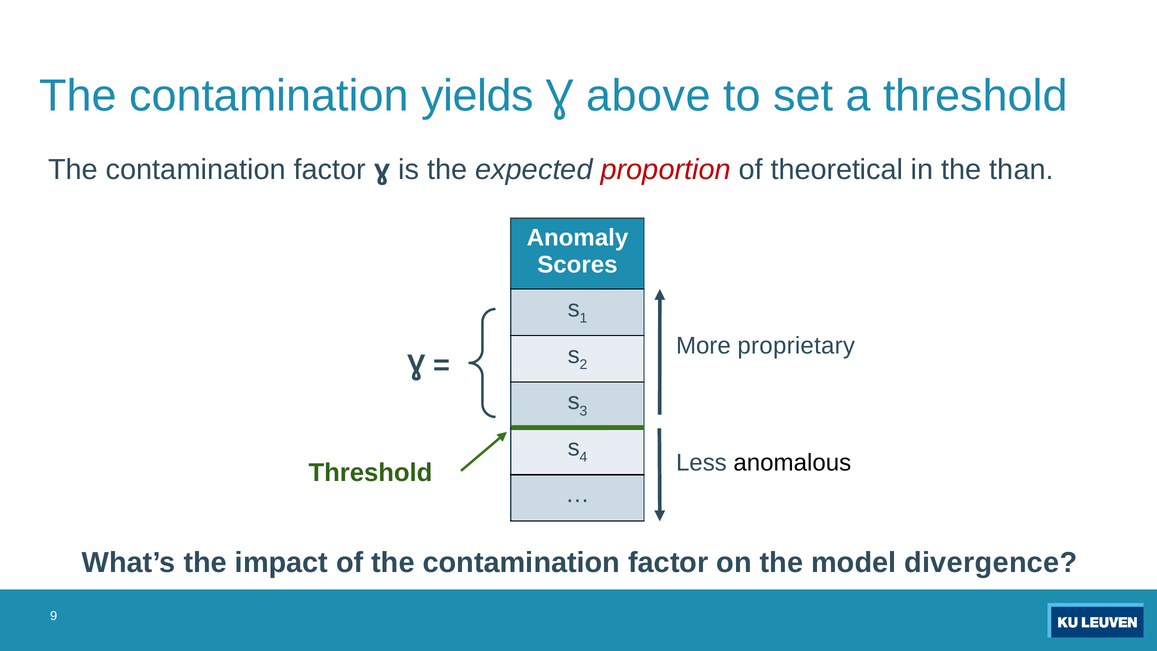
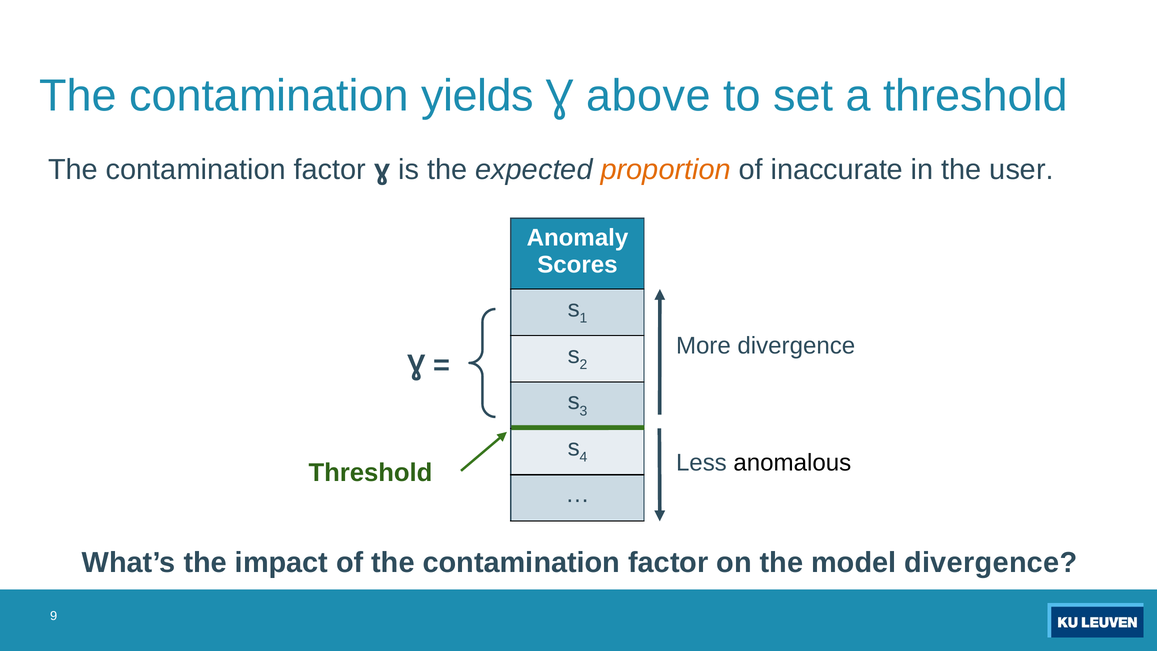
proportion colour: red -> orange (666, 170)
theoretical: theoretical -> inaccurate (837, 170)
than: than -> user (1022, 170)
More proprietary: proprietary -> divergence (796, 346)
